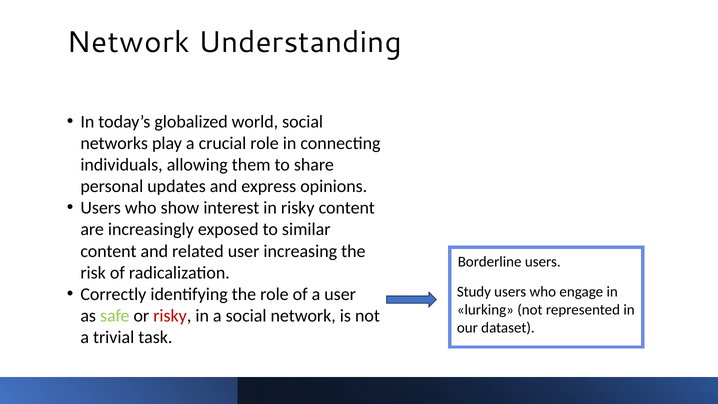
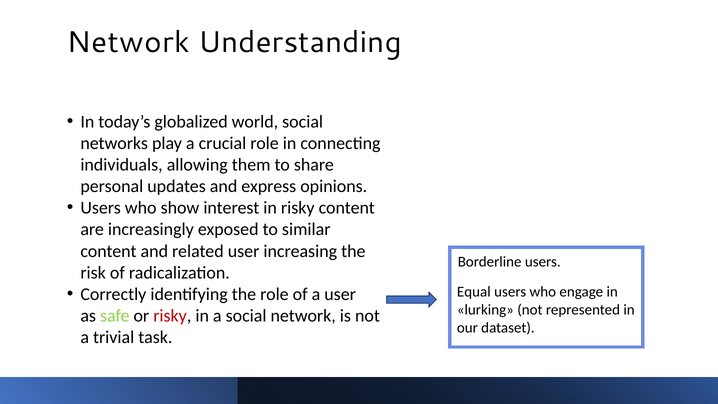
Study: Study -> Equal (474, 292)
